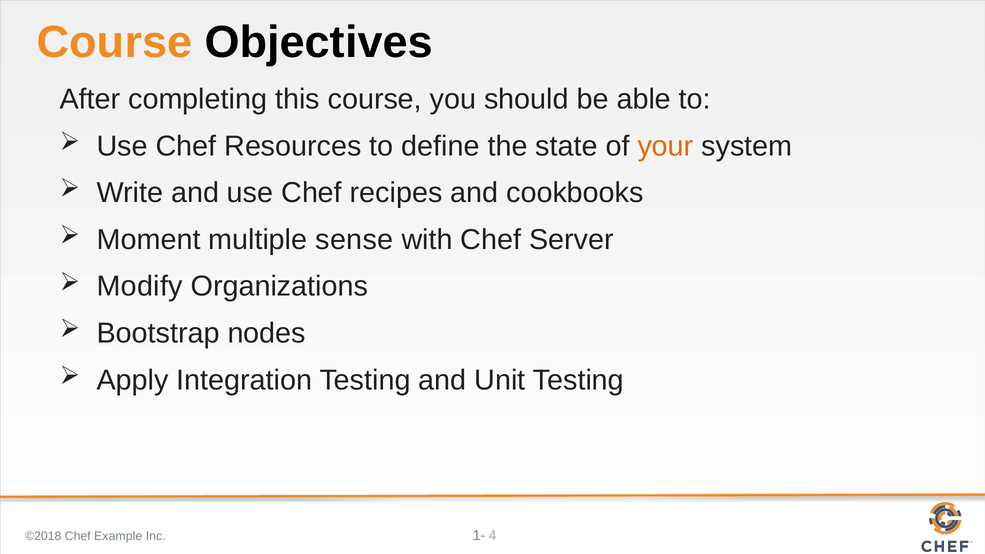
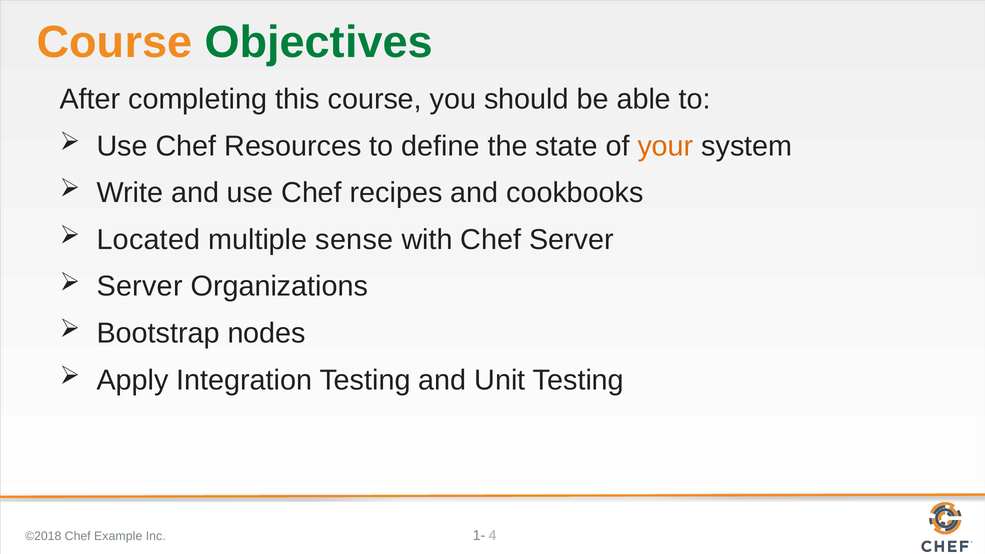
Objectives colour: black -> green (319, 43)
Moment: Moment -> Located (148, 240)
Modify: Modify -> Server (140, 287)
